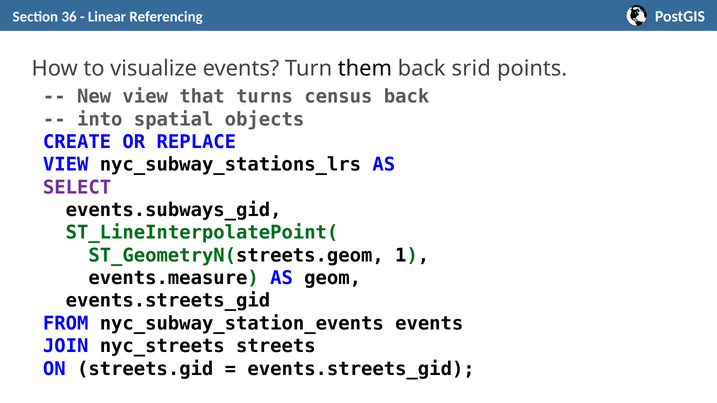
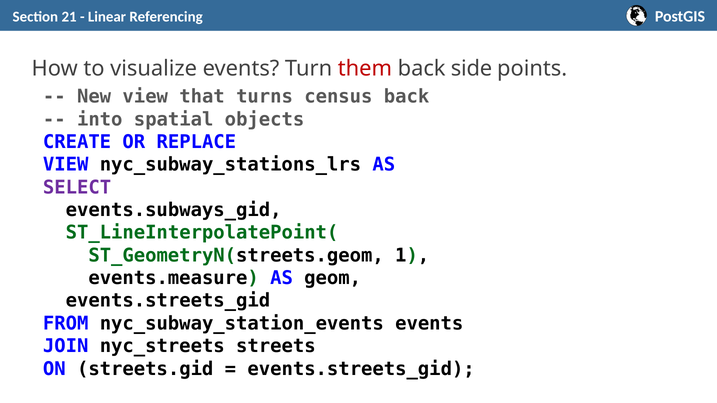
36: 36 -> 21 (69, 17)
them colour: black -> red (365, 69)
srid: srid -> side (471, 69)
